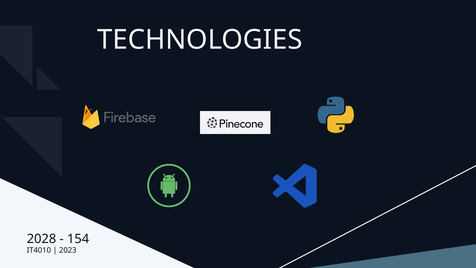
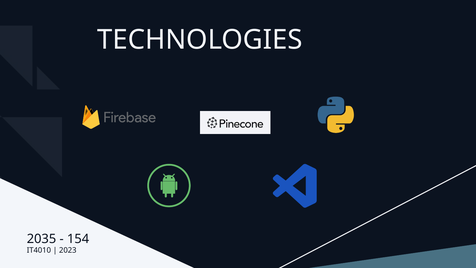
2028: 2028 -> 2035 (41, 239)
